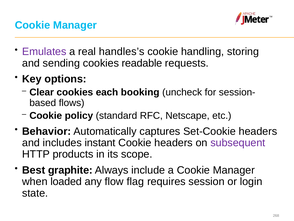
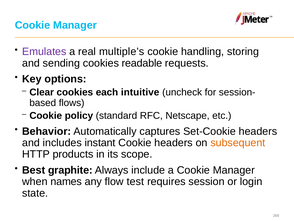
handles’s: handles’s -> multiple’s (122, 52)
booking: booking -> intuitive (140, 92)
subsequent colour: purple -> orange (238, 142)
loaded: loaded -> names (66, 181)
flag: flag -> test (135, 181)
